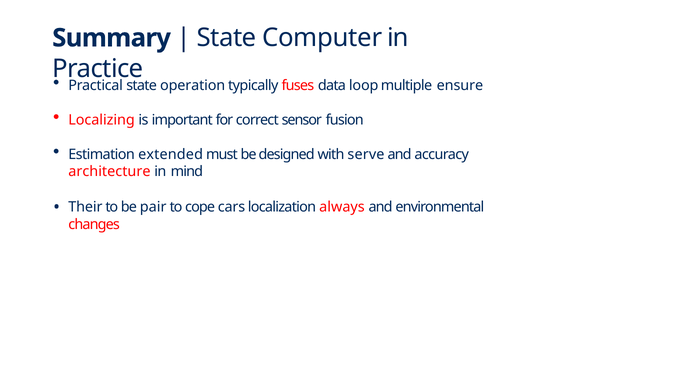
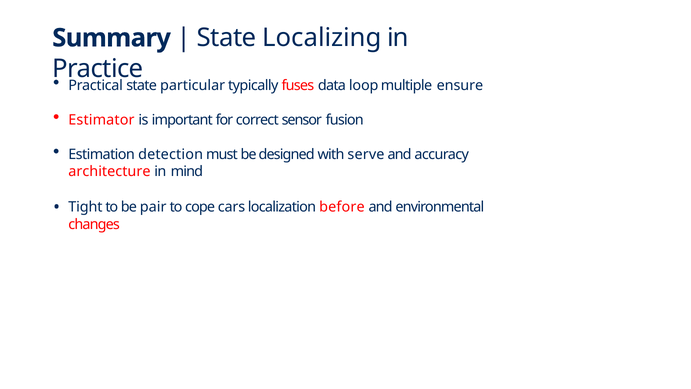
Computer: Computer -> Localizing (322, 38)
operation: operation -> particular (193, 85)
Localizing: Localizing -> Estimator (101, 120)
extended: extended -> detection (171, 154)
Their: Their -> Tight (85, 207)
always: always -> before (342, 207)
